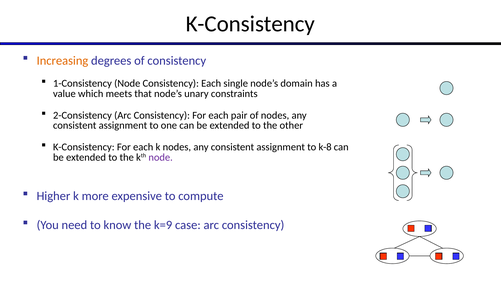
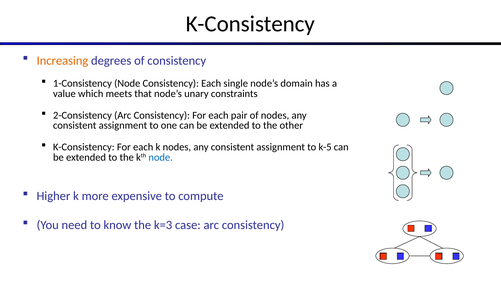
k-8: k-8 -> k-5 (325, 147)
node colour: purple -> blue (161, 157)
k=9: k=9 -> k=3 (163, 225)
